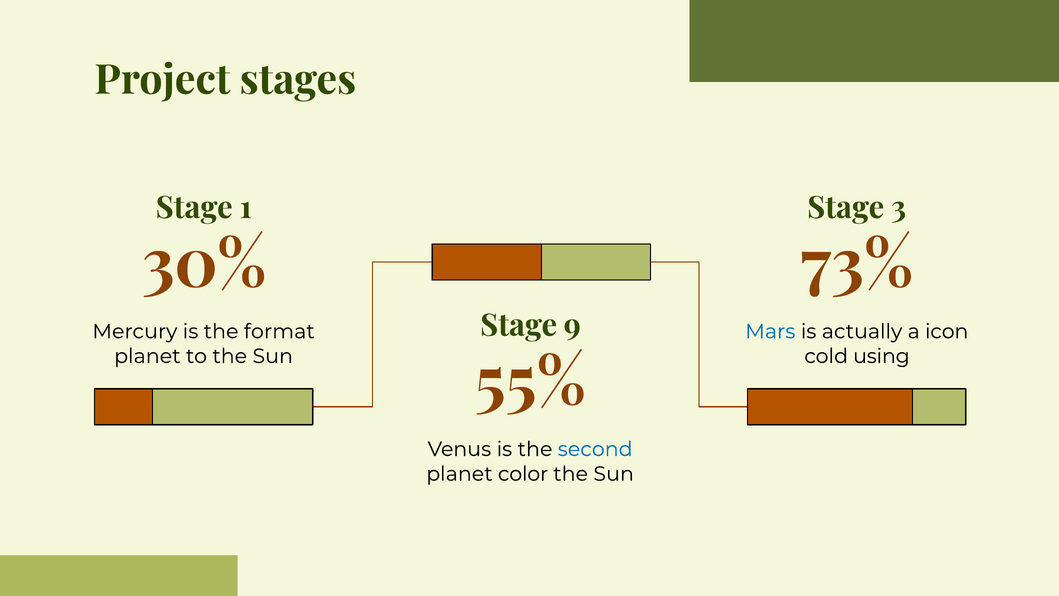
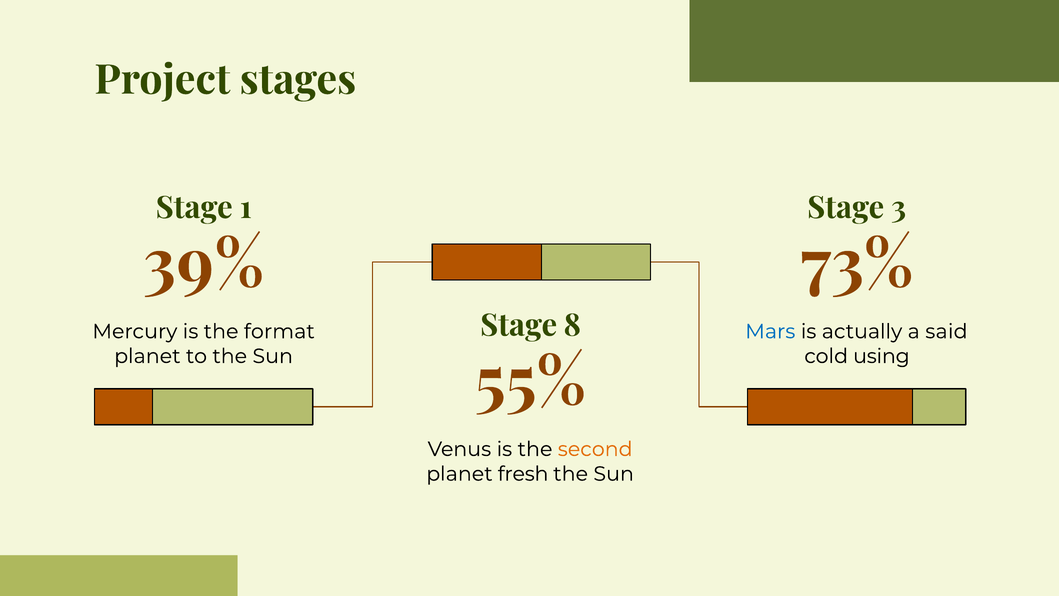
30%: 30% -> 39% (203, 264)
9: 9 -> 8 (572, 325)
icon: icon -> said (946, 331)
second colour: blue -> orange (595, 449)
color: color -> fresh (523, 474)
